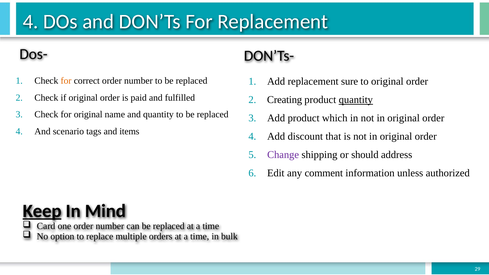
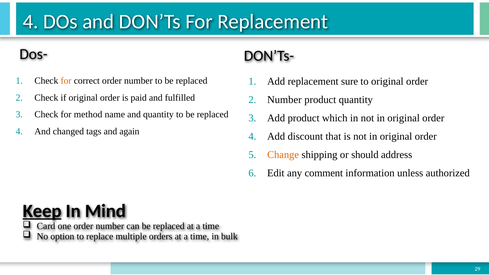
Creating: Creating -> Number (284, 100)
quantity underline: present -> none (356, 100)
for original: original -> method (88, 115)
scenario: scenario -> changed (68, 132)
items: items -> again (129, 132)
Change colour: purple -> orange (283, 155)
